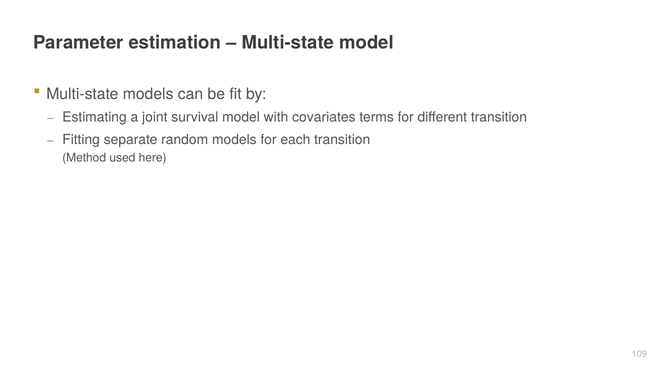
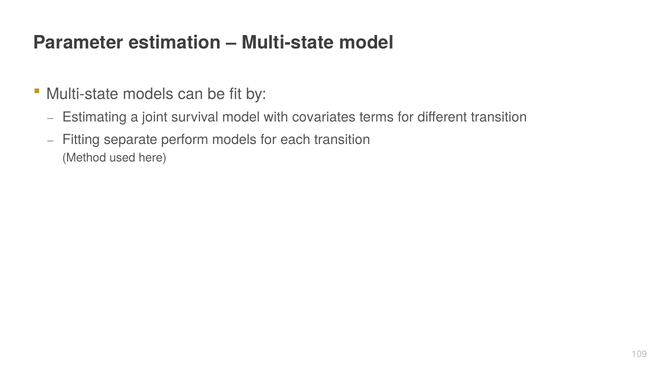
random: random -> perform (185, 140)
